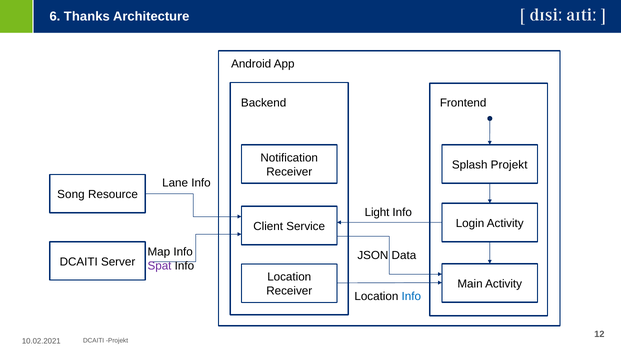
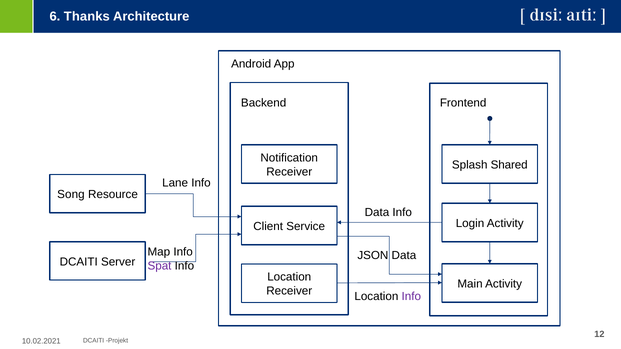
Splash Projekt: Projekt -> Shared (509, 165)
Light: Light -> Data (377, 213)
Info colour: blue -> purple (411, 297)
